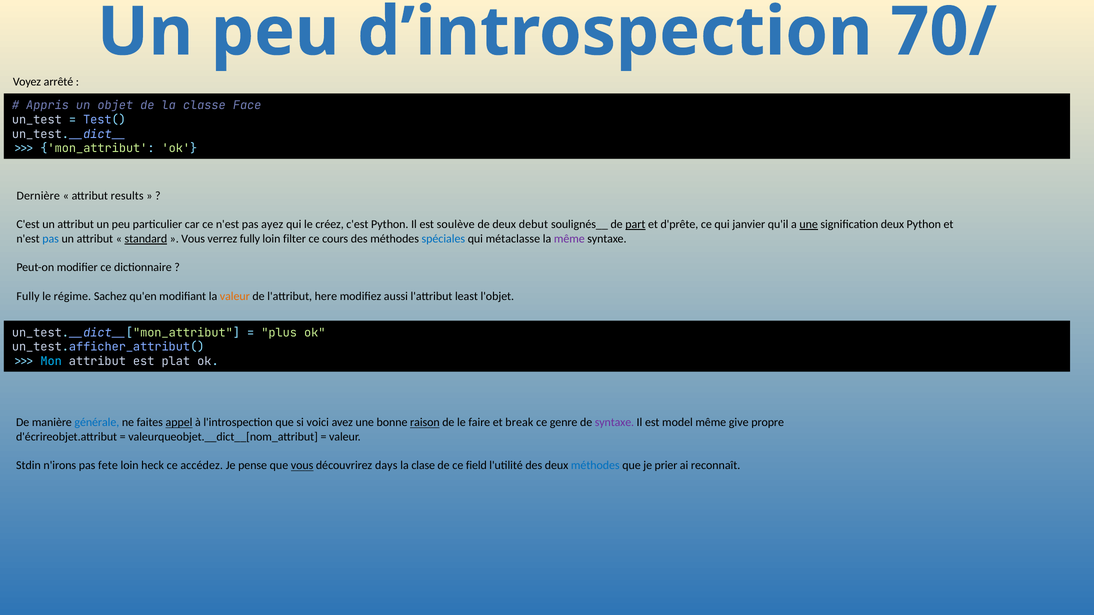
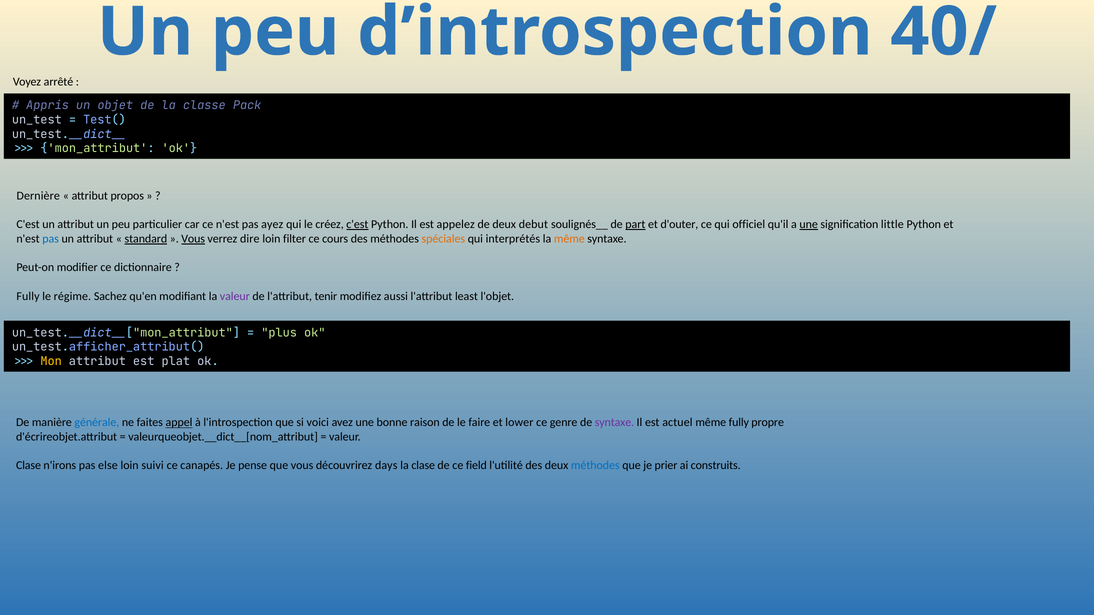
70/: 70/ -> 40/ (944, 32)
Face: Face -> Pack (247, 106)
results: results -> propos (127, 196)
c'est underline: none -> present (357, 225)
soulève: soulève -> appelez (456, 225)
d'prête: d'prête -> d'outer (679, 225)
janvier: janvier -> officiel (749, 225)
signification deux: deux -> little (892, 225)
Vous underline: none -> present (193, 239)
verrez fully: fully -> dire (250, 239)
spéciales colour: blue -> orange (443, 239)
métaclasse: métaclasse -> interprétés (513, 239)
même colour: purple -> orange (569, 239)
valeur colour: orange -> purple (235, 296)
here: here -> tenir (326, 296)
Mon colour: light blue -> yellow (51, 362)
raison underline: present -> none (425, 423)
break: break -> lower (519, 423)
model: model -> actuel (677, 423)
même give: give -> fully (739, 423)
Stdin: Stdin -> Clase (28, 466)
fete: fete -> else (108, 466)
heck: heck -> suivi (153, 466)
accédez: accédez -> canapés (202, 466)
vous underline: present -> none (302, 466)
reconnaît: reconnaît -> construits (716, 466)
